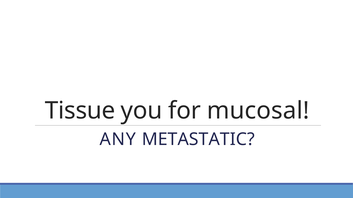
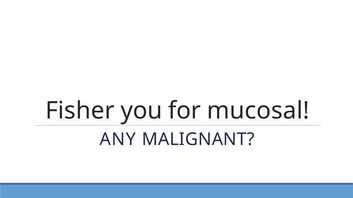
Tissue: Tissue -> Fisher (80, 111)
METASTATIC: METASTATIC -> MALIGNANT (198, 140)
